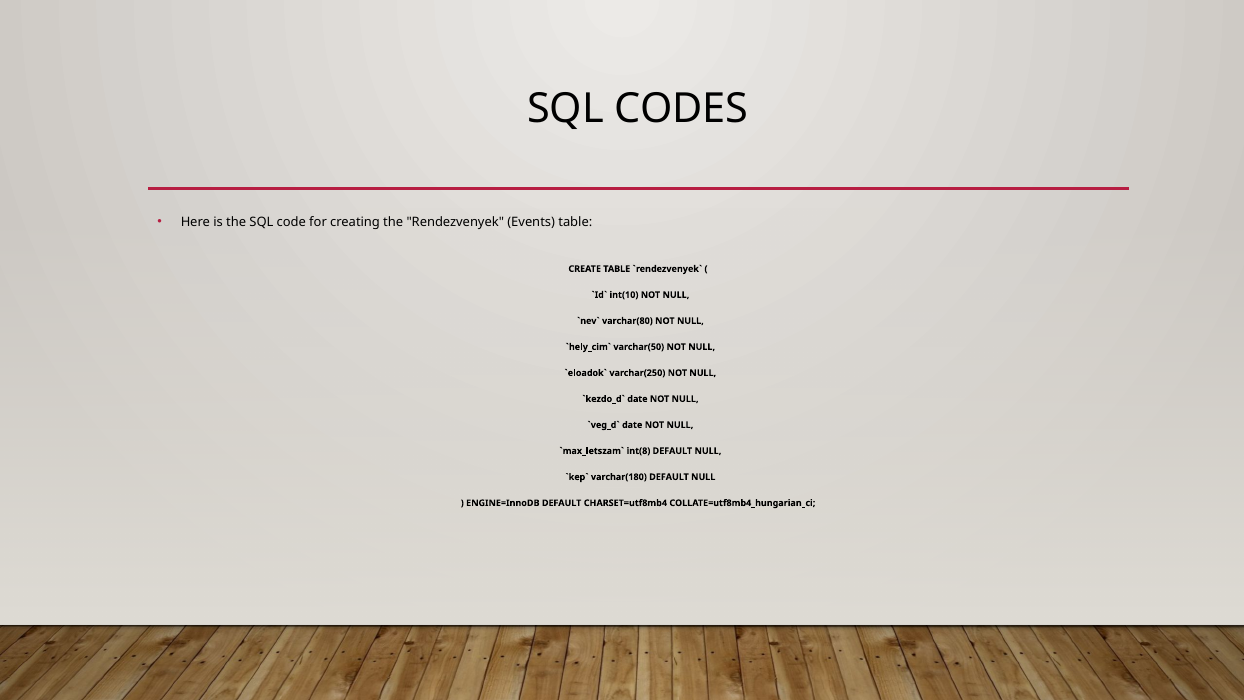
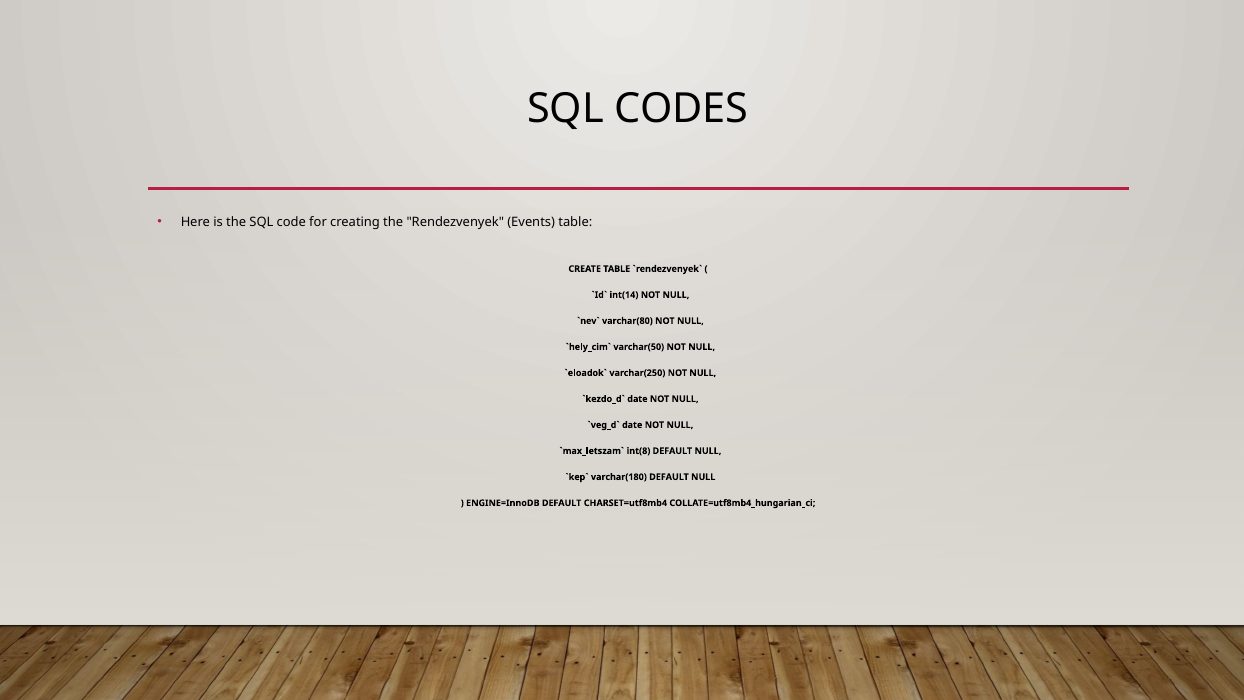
int(10: int(10 -> int(14 (624, 295)
